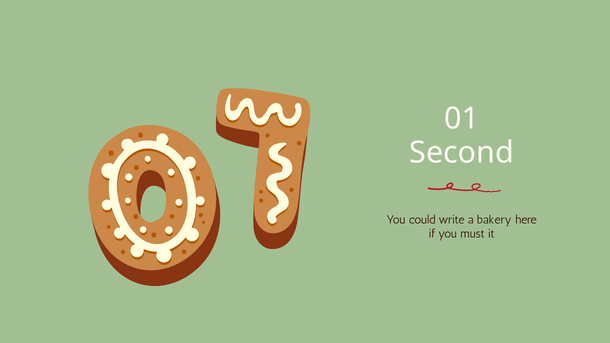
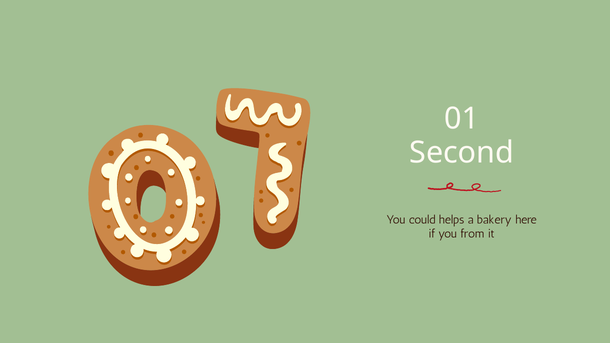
write: write -> helps (452, 220)
must: must -> from (472, 234)
